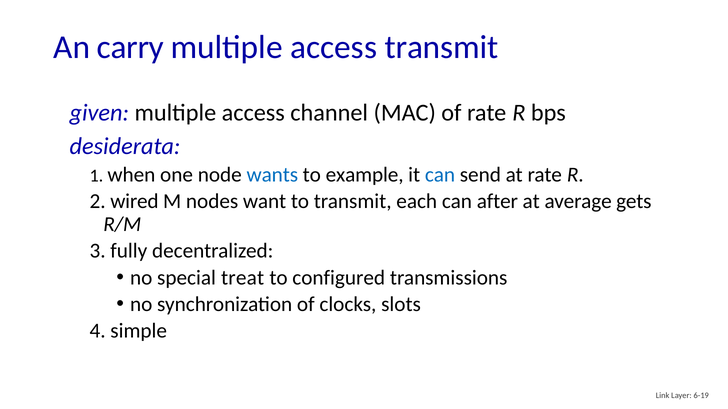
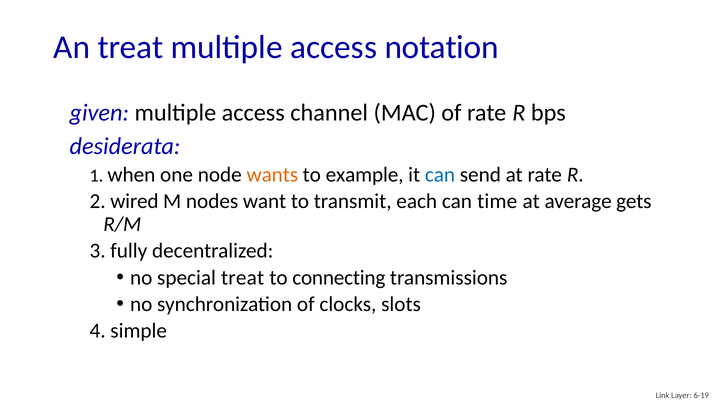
An carry: carry -> treat (130, 47)
access transmit: transmit -> notation (442, 47)
wants colour: blue -> orange (272, 175)
after: after -> time (497, 202)
configured: configured -> connecting (339, 278)
